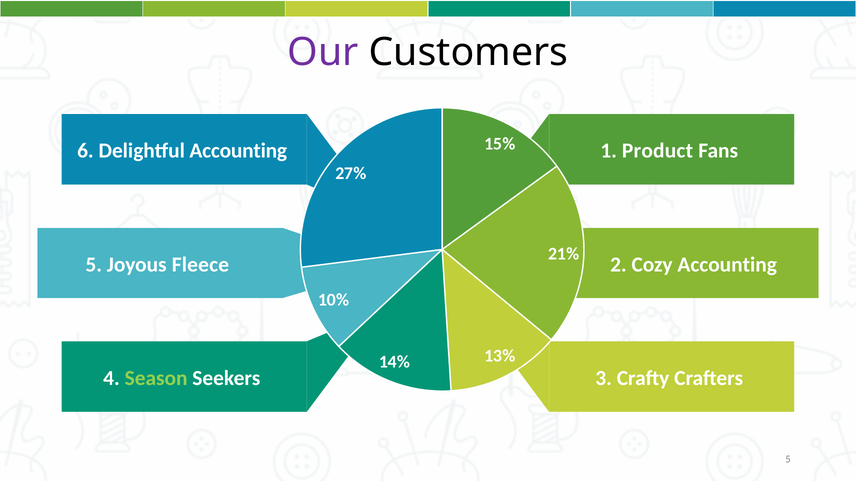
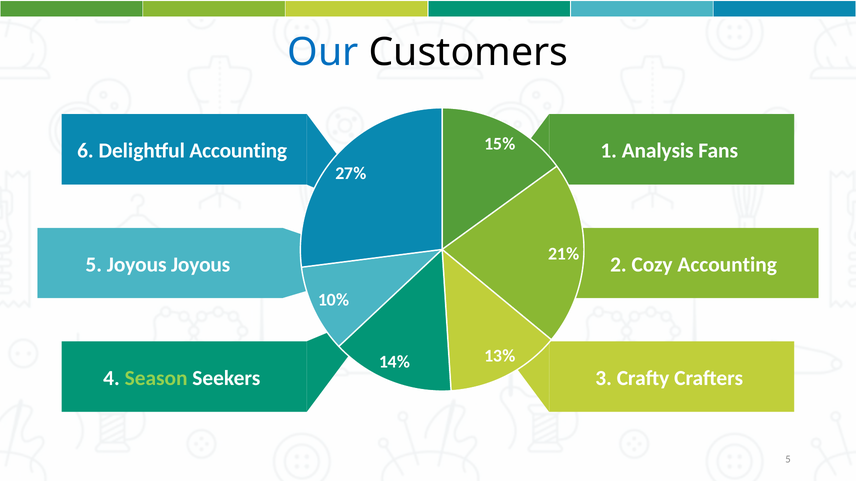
Our colour: purple -> blue (323, 52)
Product: Product -> Analysis (658, 151)
Joyous Fleece: Fleece -> Joyous (201, 265)
